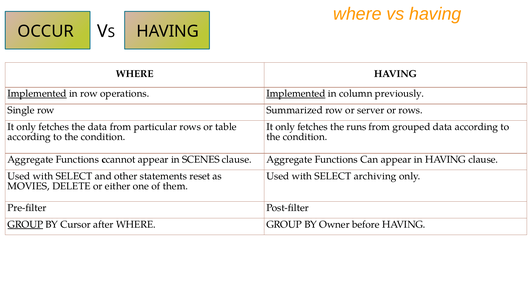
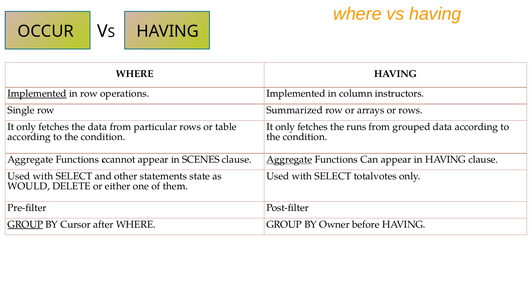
Implemented underline: present -> none (296, 94)
previously: previously -> instructors (400, 94)
server: server -> arrays (371, 110)
Aggregate underline: none -> present (289, 160)
reset: reset -> state (200, 176)
archiving: archiving -> totalvotes (375, 176)
MOVIES: MOVIES -> WOULD (29, 186)
